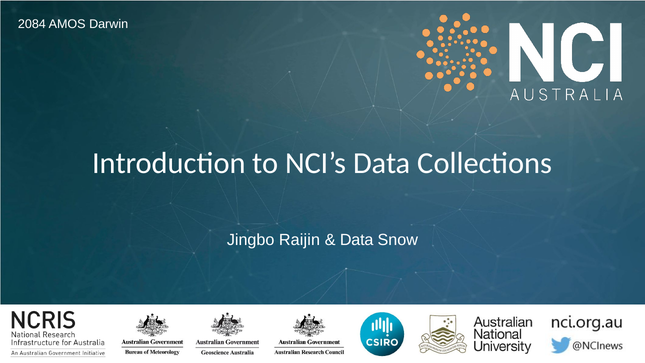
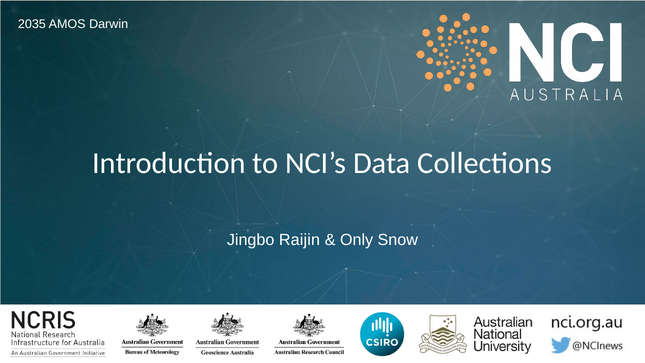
2084: 2084 -> 2035 (32, 24)
Data: Data -> Only (357, 240)
